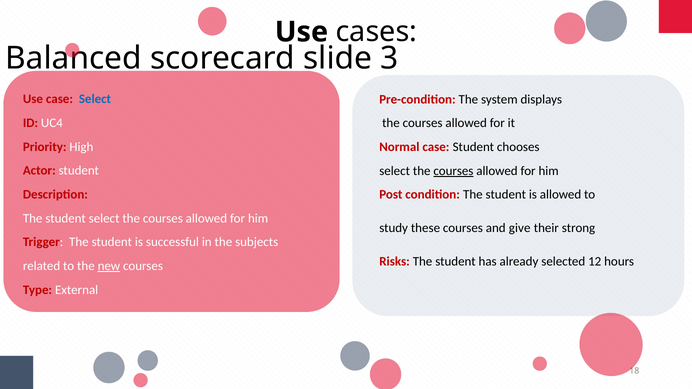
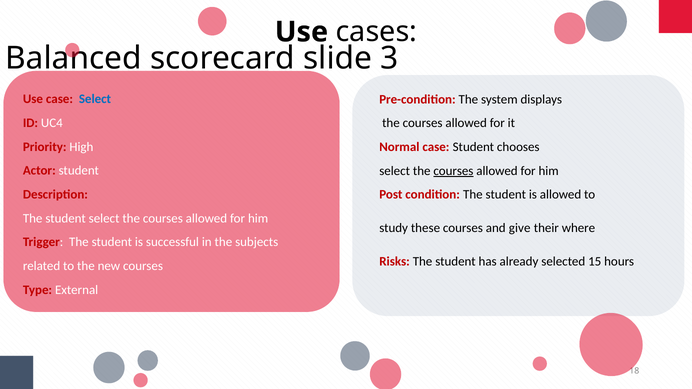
strong: strong -> where (579, 228)
12: 12 -> 15 (595, 261)
new underline: present -> none (109, 266)
